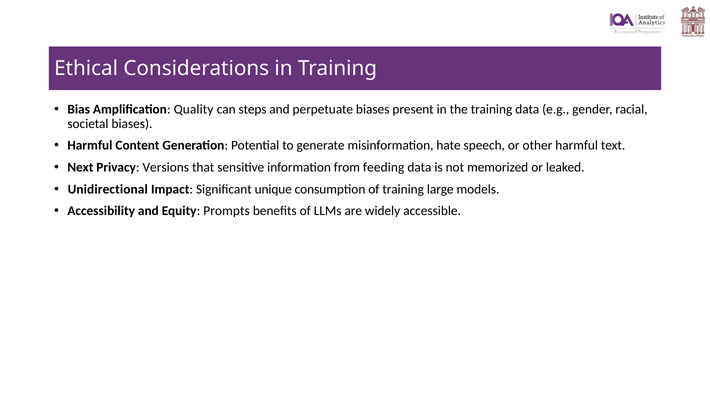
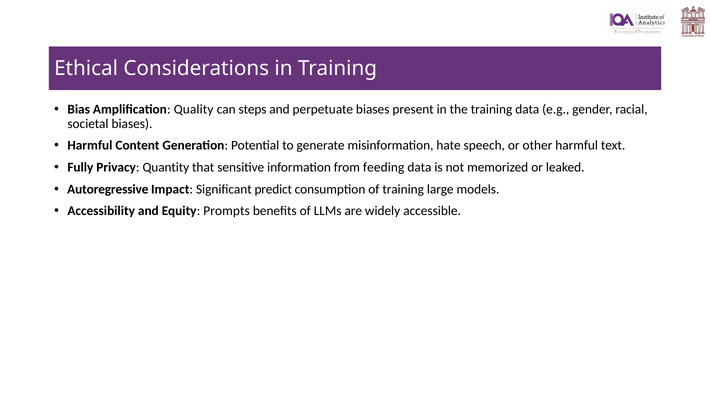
Next: Next -> Fully (80, 167)
Versions: Versions -> Quantity (166, 167)
Unidirectional: Unidirectional -> Autoregressive (108, 189)
unique: unique -> predict (273, 189)
